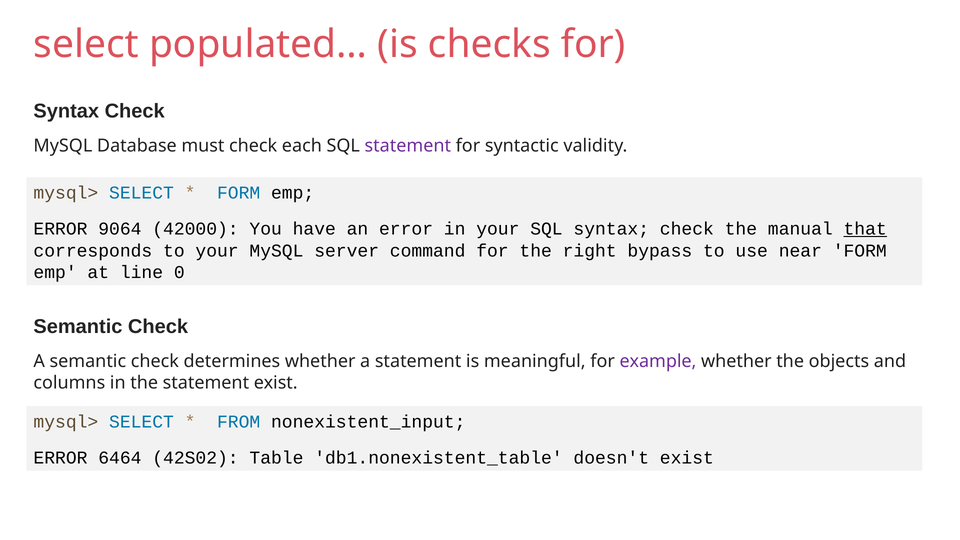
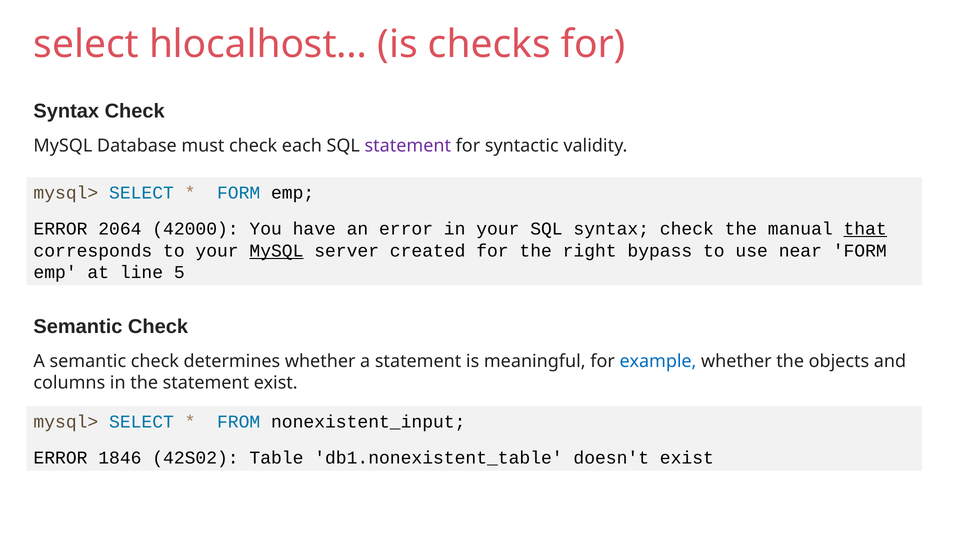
populated…: populated… -> hlocalhost… (258, 45)
9064: 9064 -> 2064 (120, 229)
MySQL underline: none -> present (276, 251)
command: command -> created (428, 251)
0: 0 -> 5 (179, 272)
example colour: purple -> blue (658, 361)
6464: 6464 -> 1846 (120, 458)
